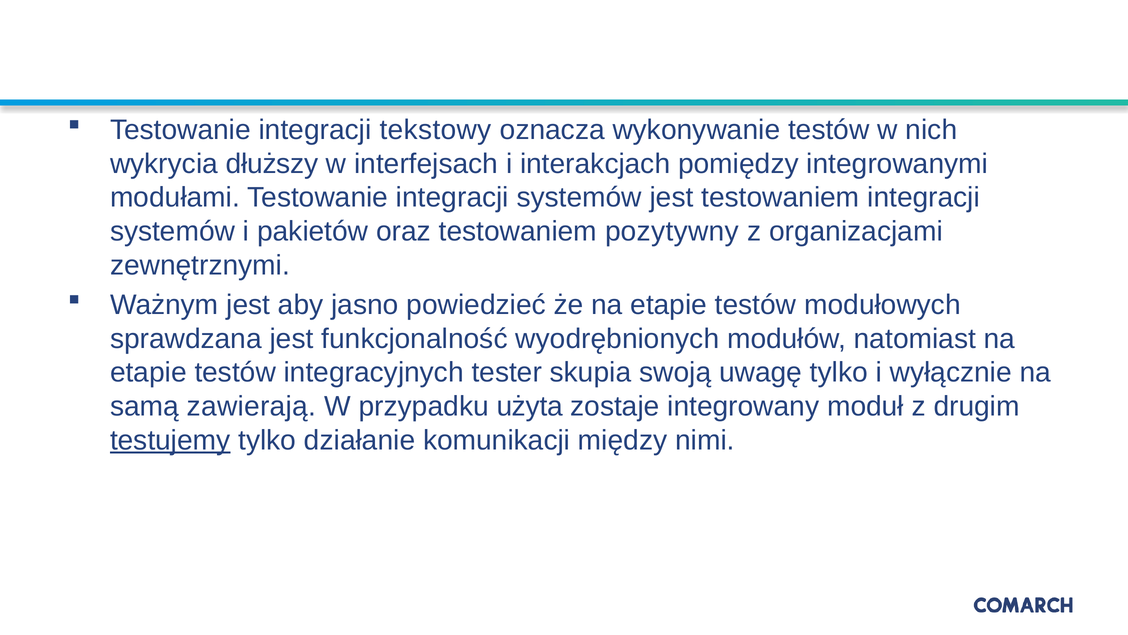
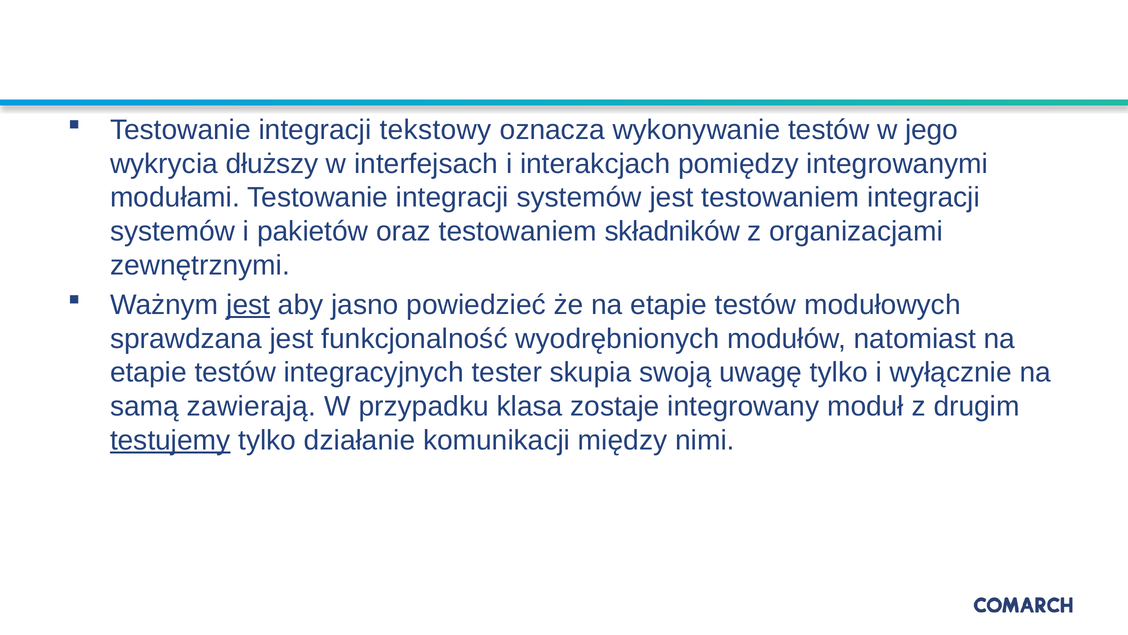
nich: nich -> jego (931, 130)
pozytywny: pozytywny -> składników (672, 231)
jest underline: none -> present (248, 305)
użyta: użyta -> klasa (530, 406)
